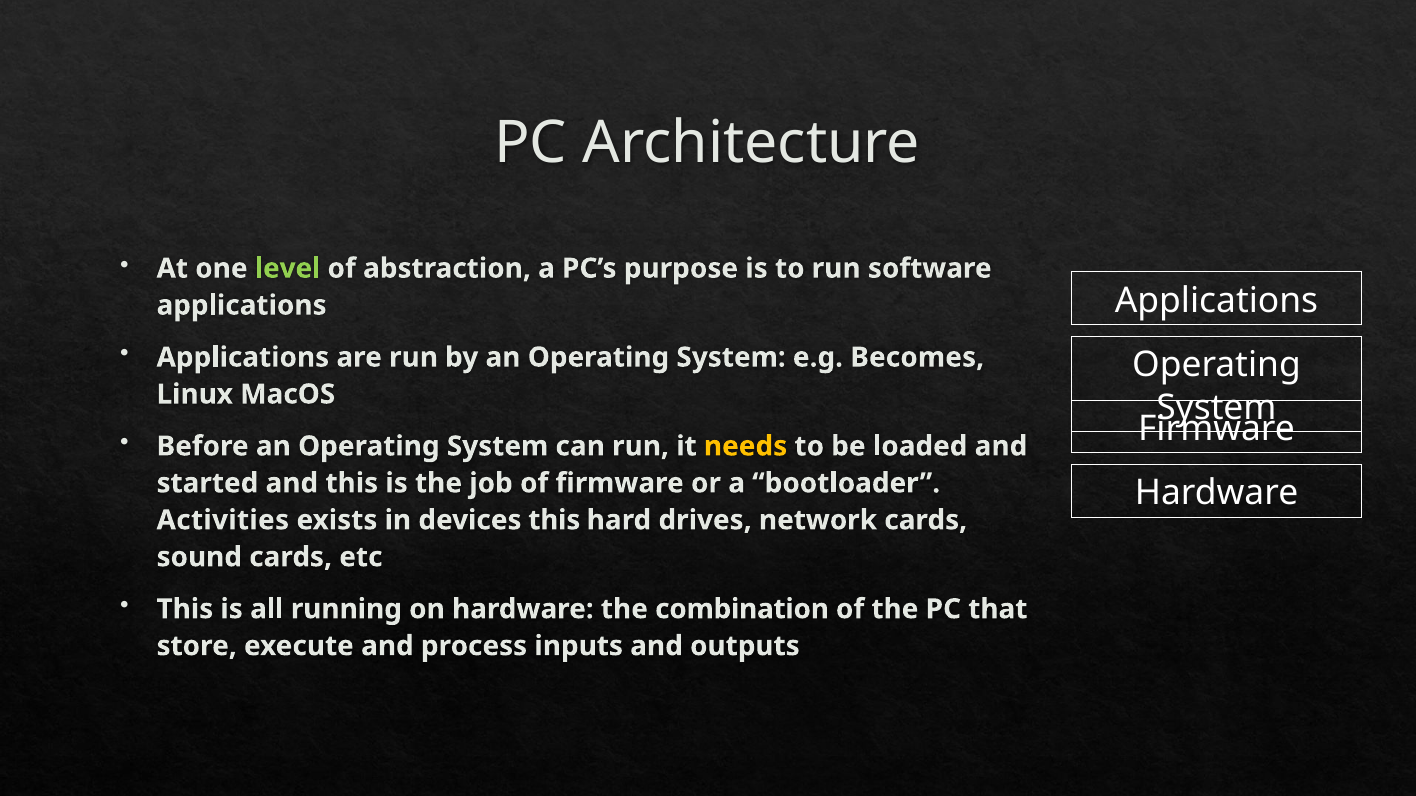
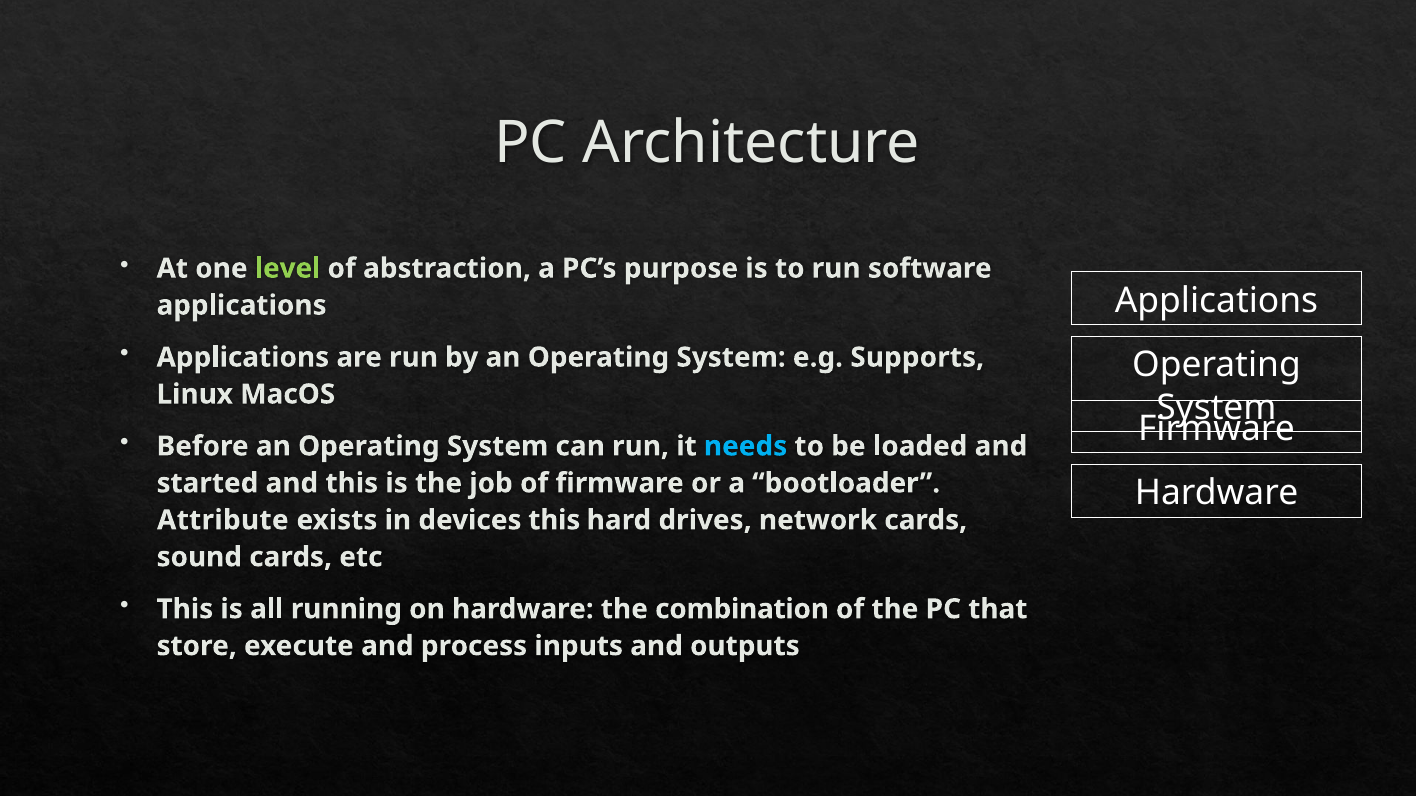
Becomes: Becomes -> Supports (917, 358)
needs colour: yellow -> light blue (746, 447)
Activities: Activities -> Attribute (223, 520)
